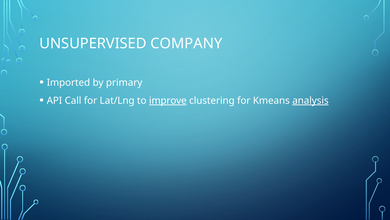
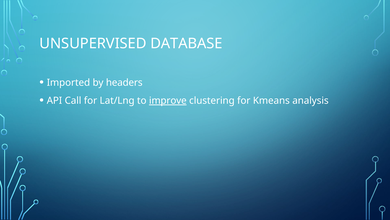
COMPANY: COMPANY -> DATABASE (186, 43)
primary: primary -> headers (124, 82)
analysis underline: present -> none (310, 100)
